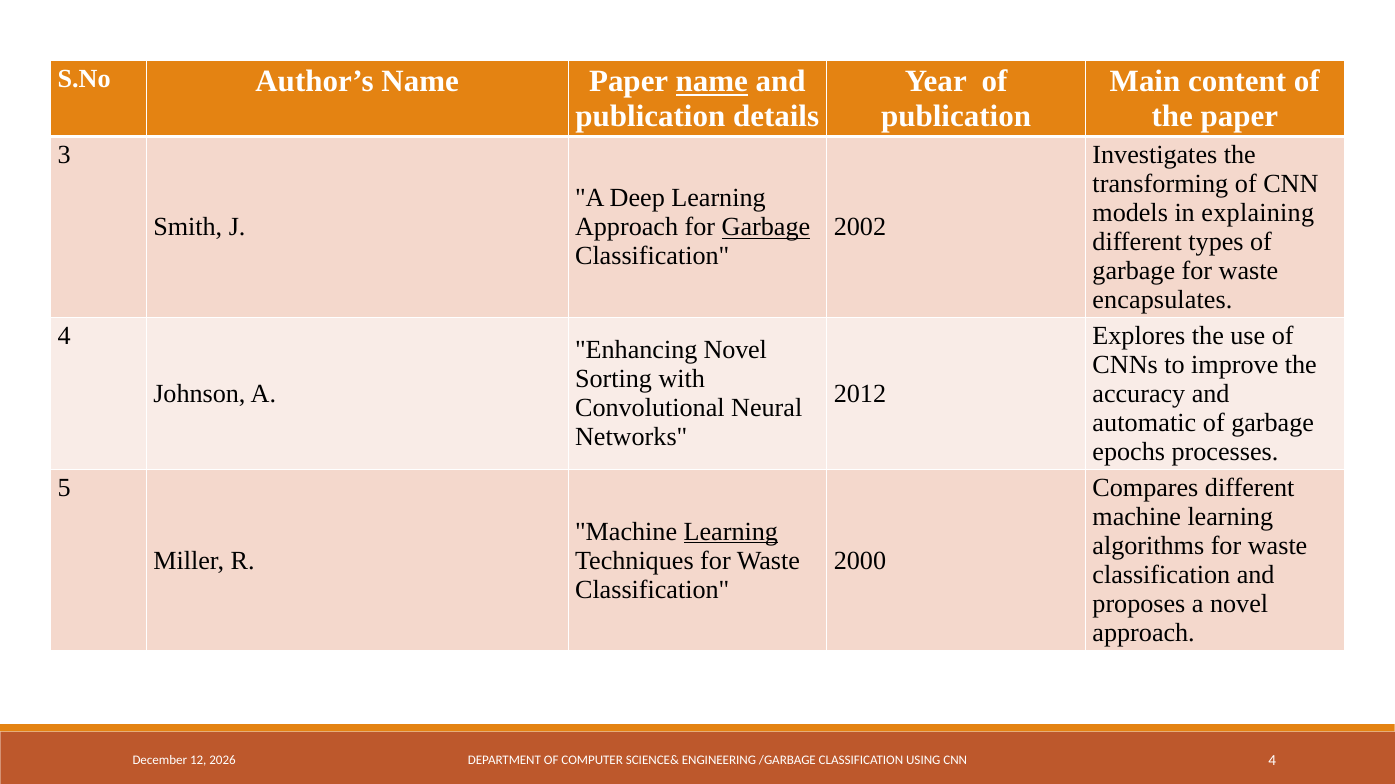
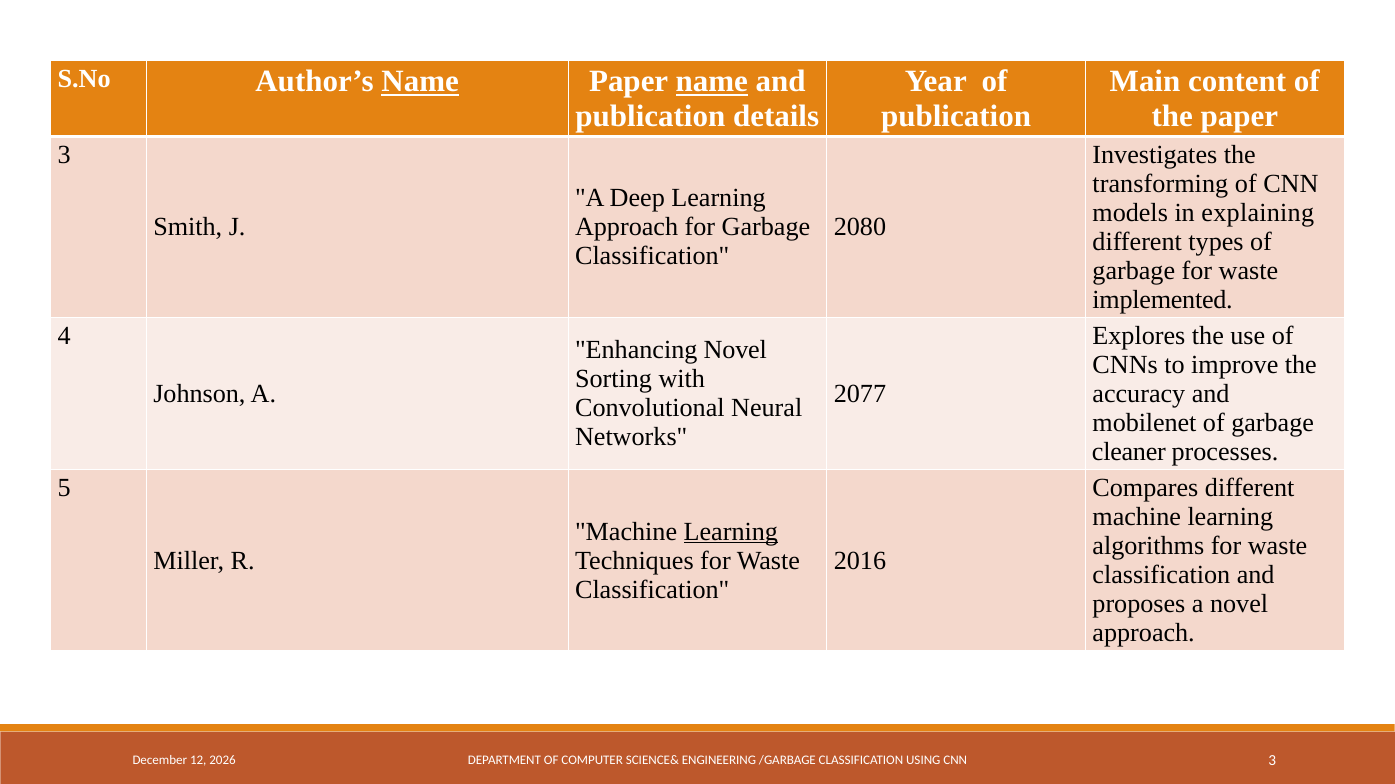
Name underline: none -> present (420, 82)
Garbage underline: present -> none (766, 227)
2002: 2002 -> 2080 (860, 227)
encapsulates: encapsulates -> implemented (1163, 300)
2012: 2012 -> 2077 (860, 394)
automatic: automatic -> mobilenet (1144, 423)
epochs: epochs -> cleaner (1129, 452)
2000: 2000 -> 2016 (860, 561)
CNN 4: 4 -> 3 (1272, 761)
